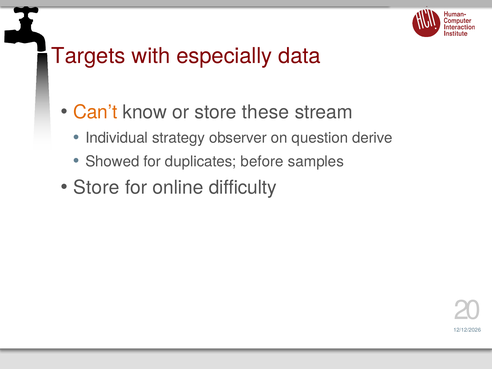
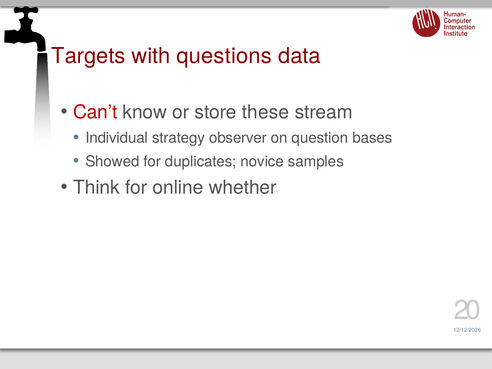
especially: especially -> questions (224, 56)
Can’t colour: orange -> red (95, 112)
derive: derive -> bases (372, 138)
before: before -> novice (262, 161)
Store: Store -> Think (96, 188)
difficulty: difficulty -> whether (243, 188)
